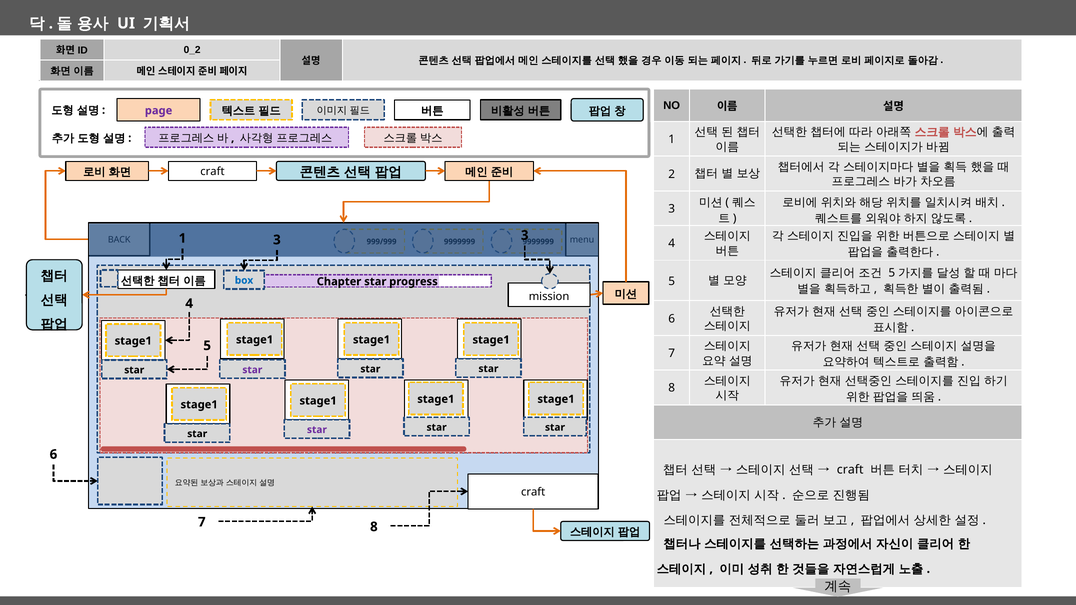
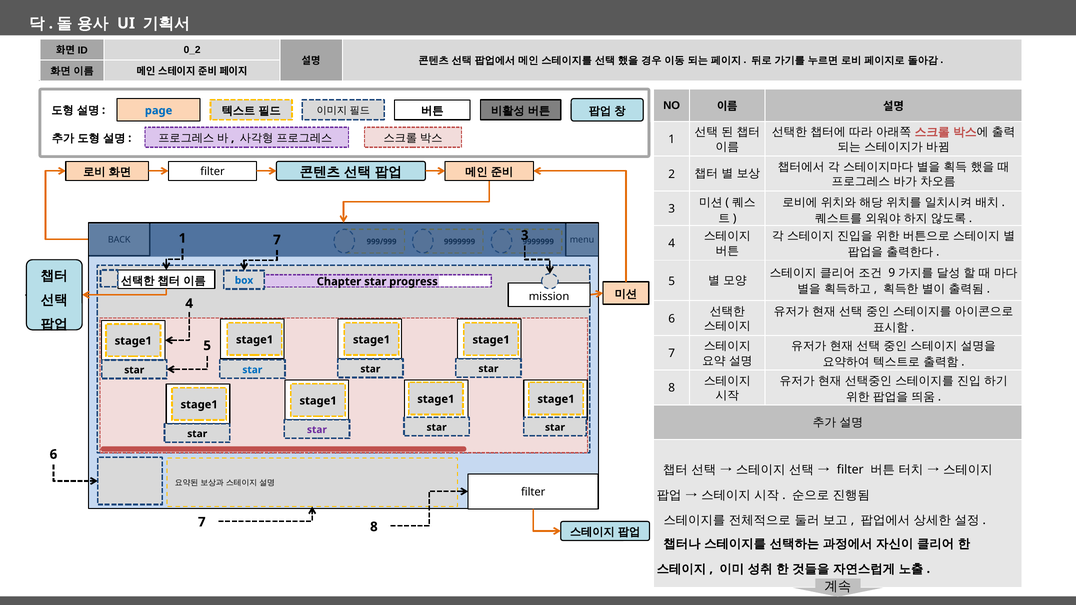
page colour: purple -> blue (159, 111)
craft: craft -> filter (212, 172)
1 3: 3 -> 7 (277, 240)
5: 5 -> 9 (892, 273)
star colour: purple -> blue (252, 370)
craft: craft -> filter (850, 470)
craft: craft -> filter (533, 492)
